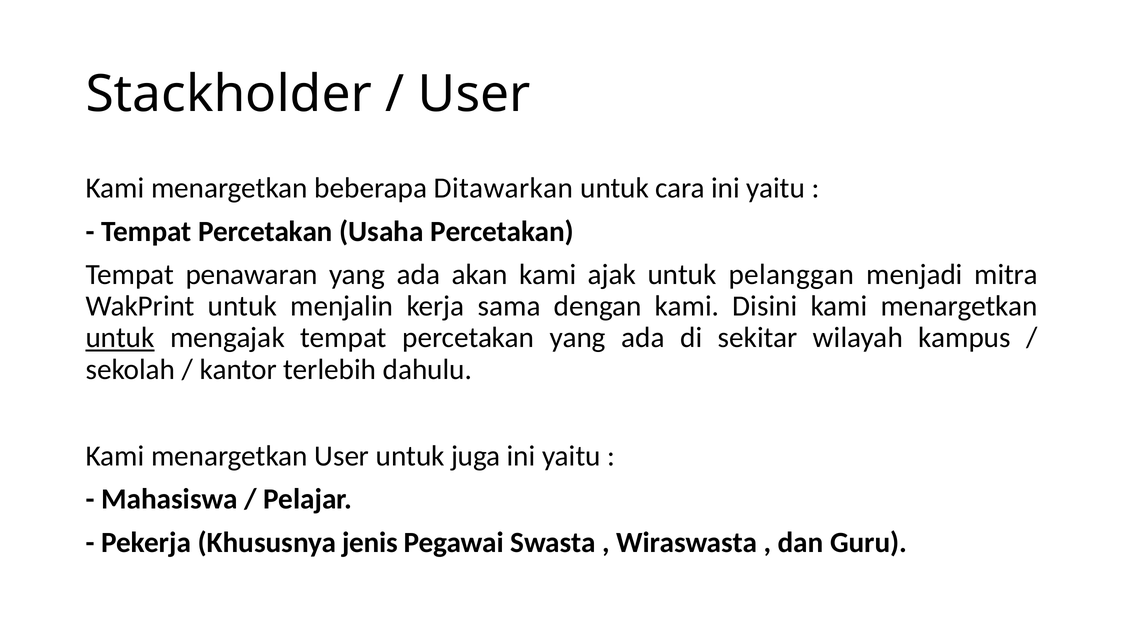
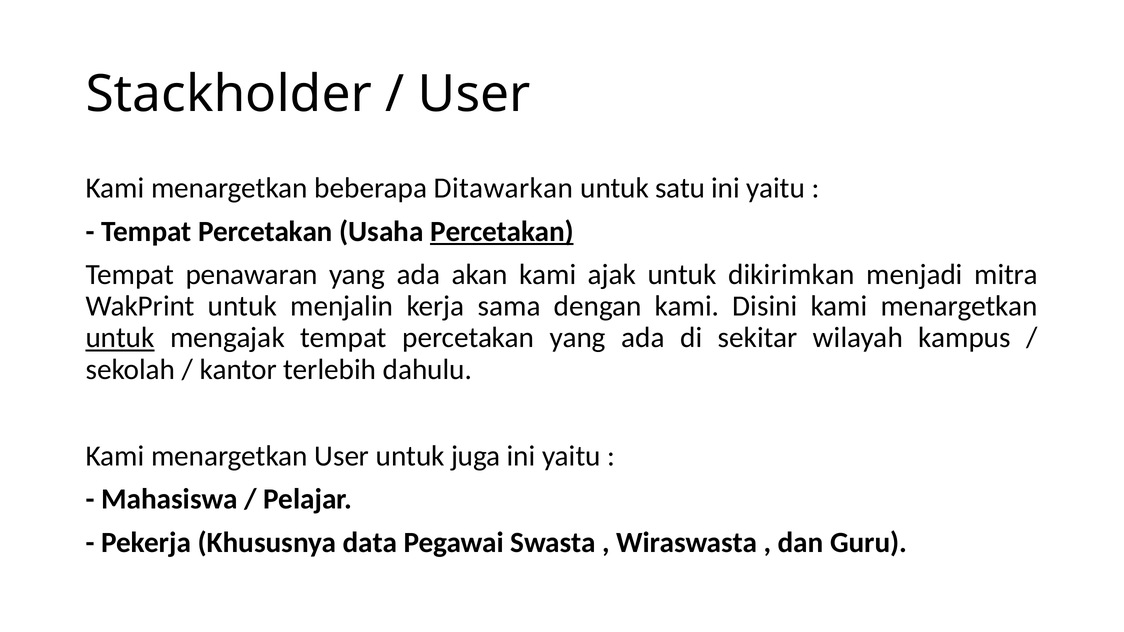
cara: cara -> satu (680, 188)
Percetakan underline: none -> present (502, 231)
pelanggan: pelanggan -> dikirimkan (791, 275)
jenis: jenis -> data (370, 543)
